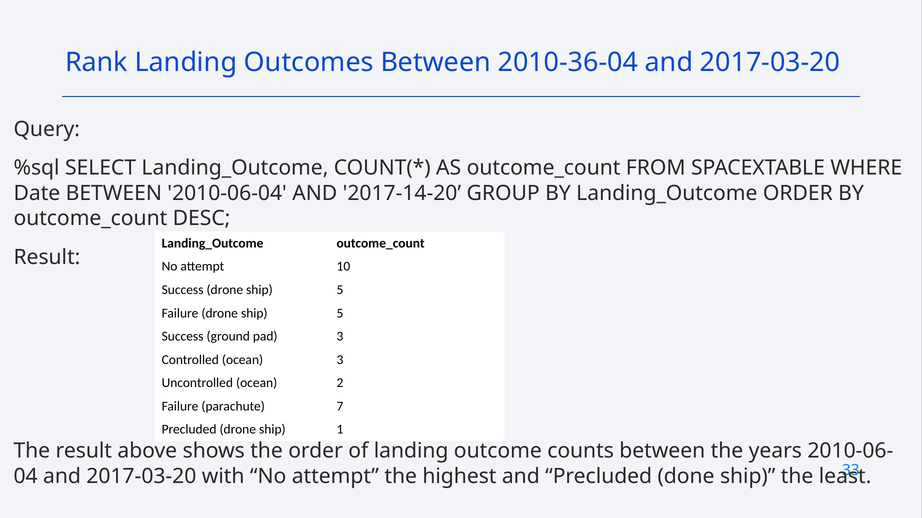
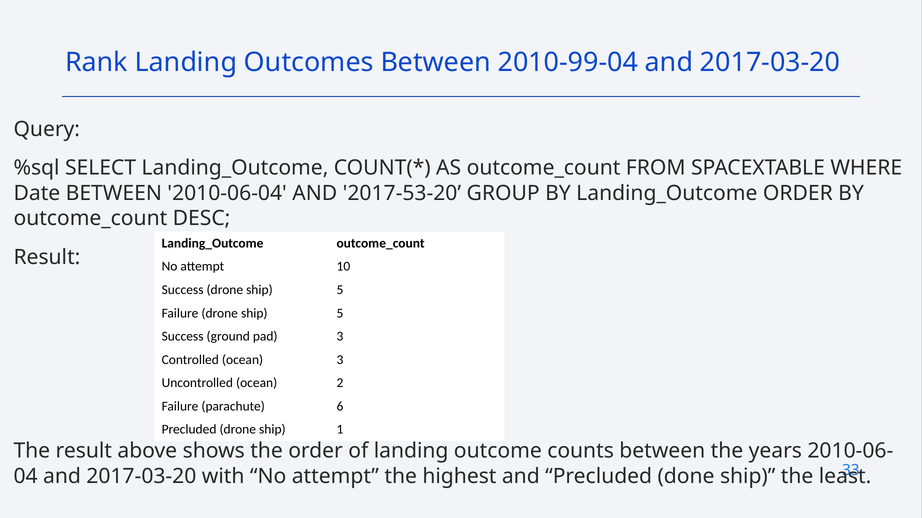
2010-36-04: 2010-36-04 -> 2010-99-04 (568, 62)
2017-14-20: 2017-14-20 -> 2017-53-20 (402, 193)
7: 7 -> 6 (340, 407)
